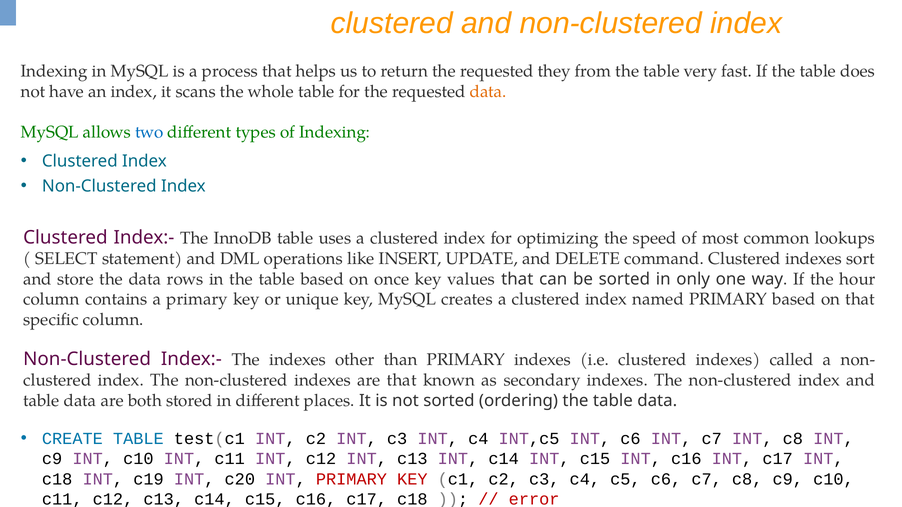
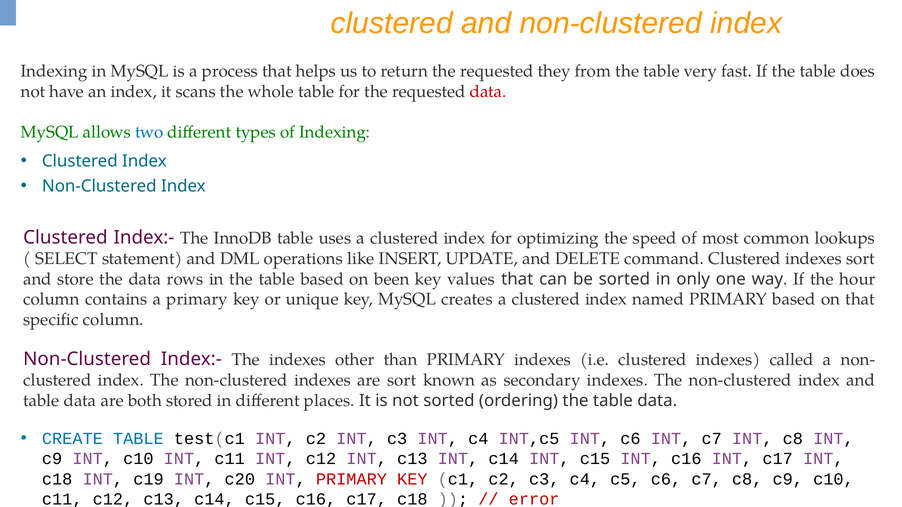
data colour: orange -> red (488, 92)
once: once -> been (392, 279)
are that: that -> sort (402, 381)
